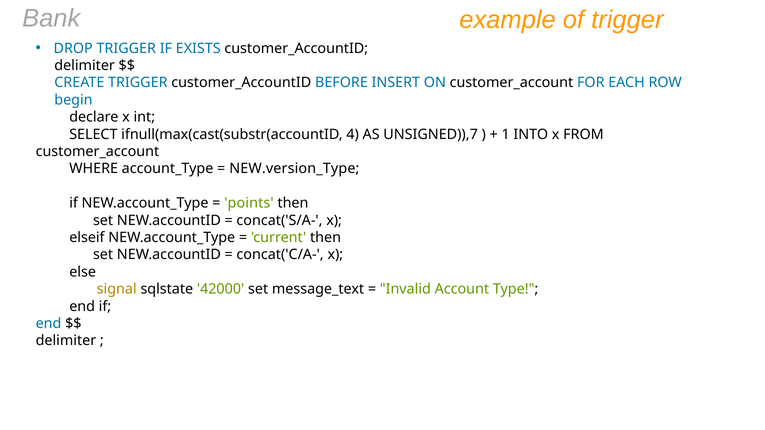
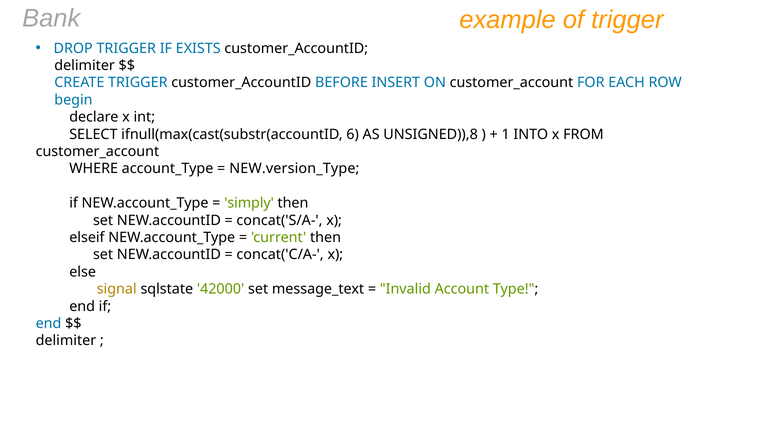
4: 4 -> 6 (353, 134)
UNSIGNED)),7: UNSIGNED)),7 -> UNSIGNED)),8 (431, 134)
points: points -> simply (249, 203)
